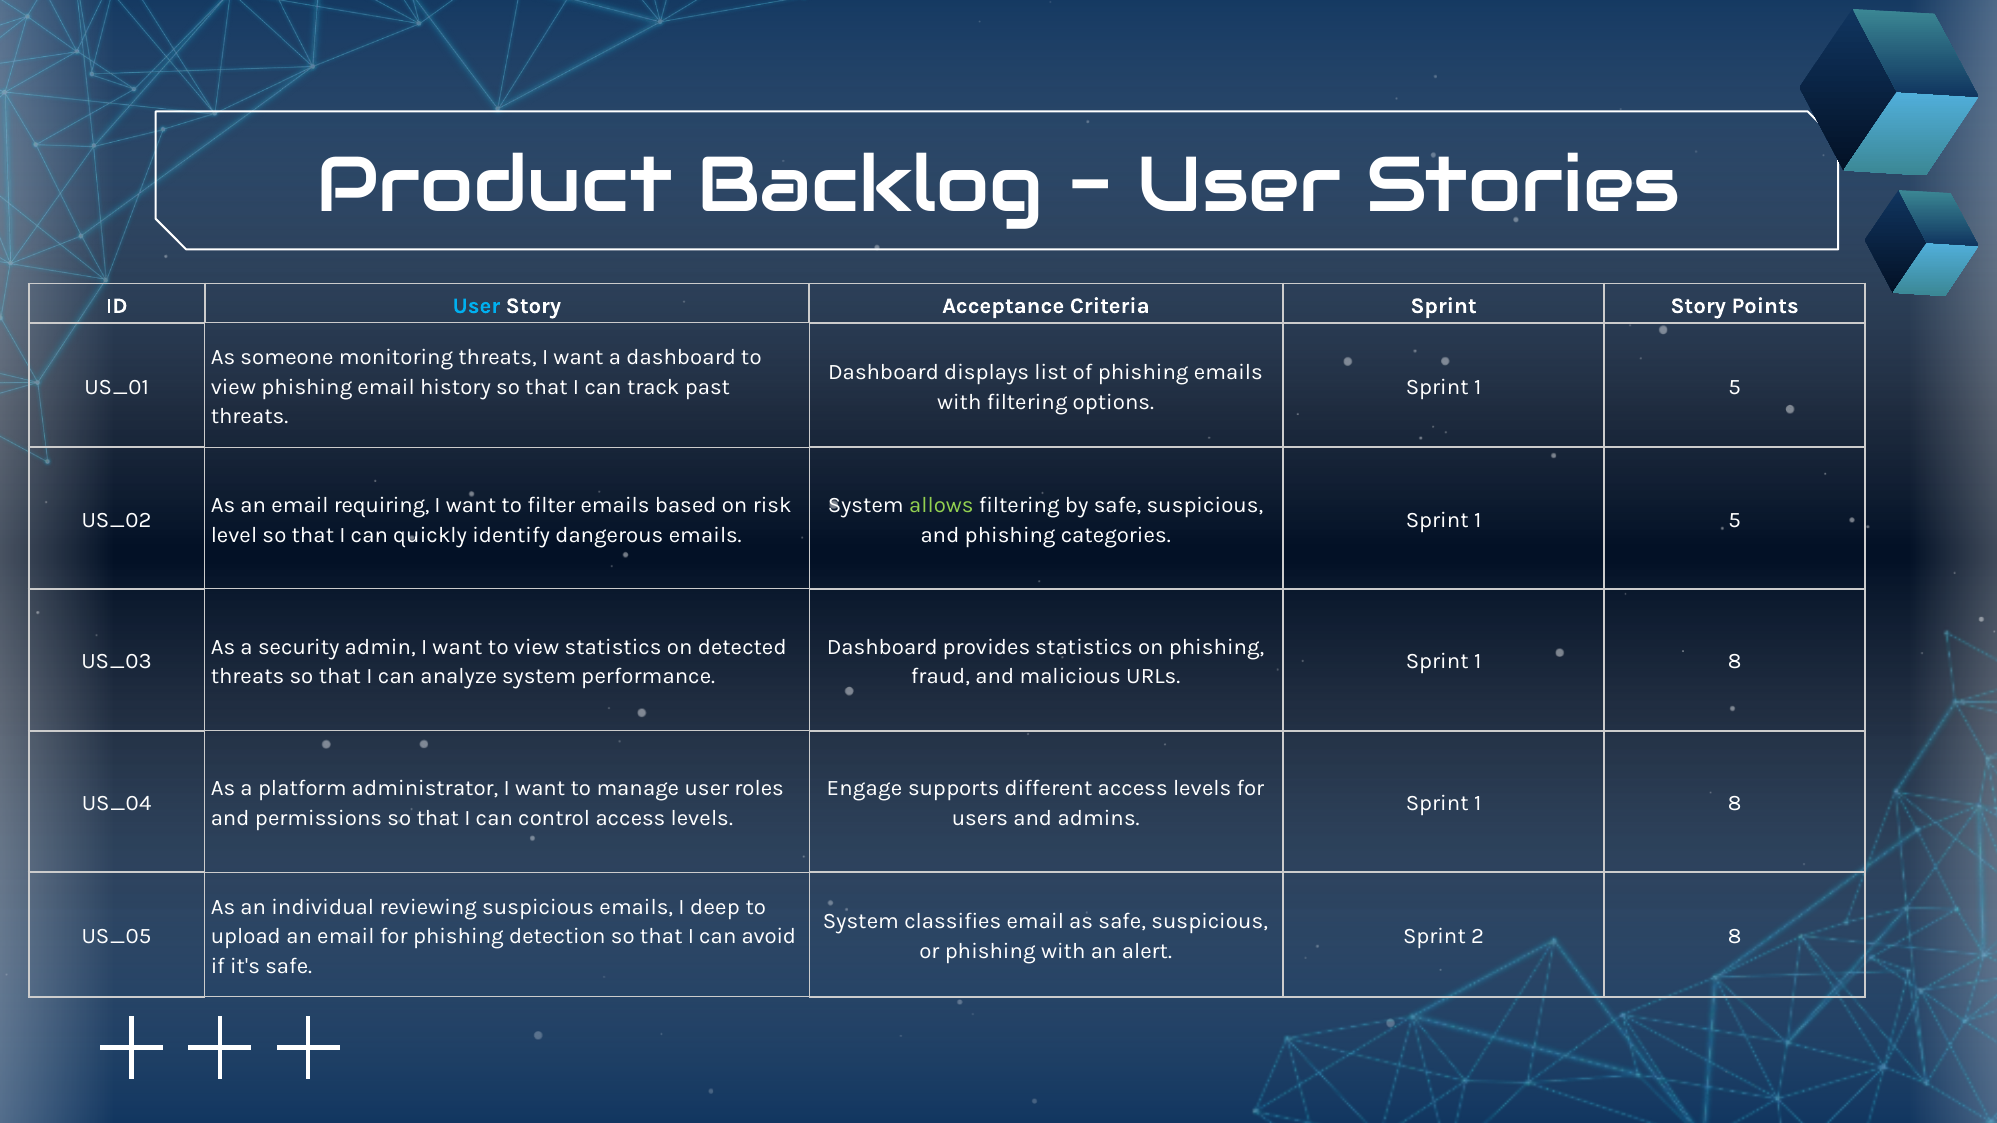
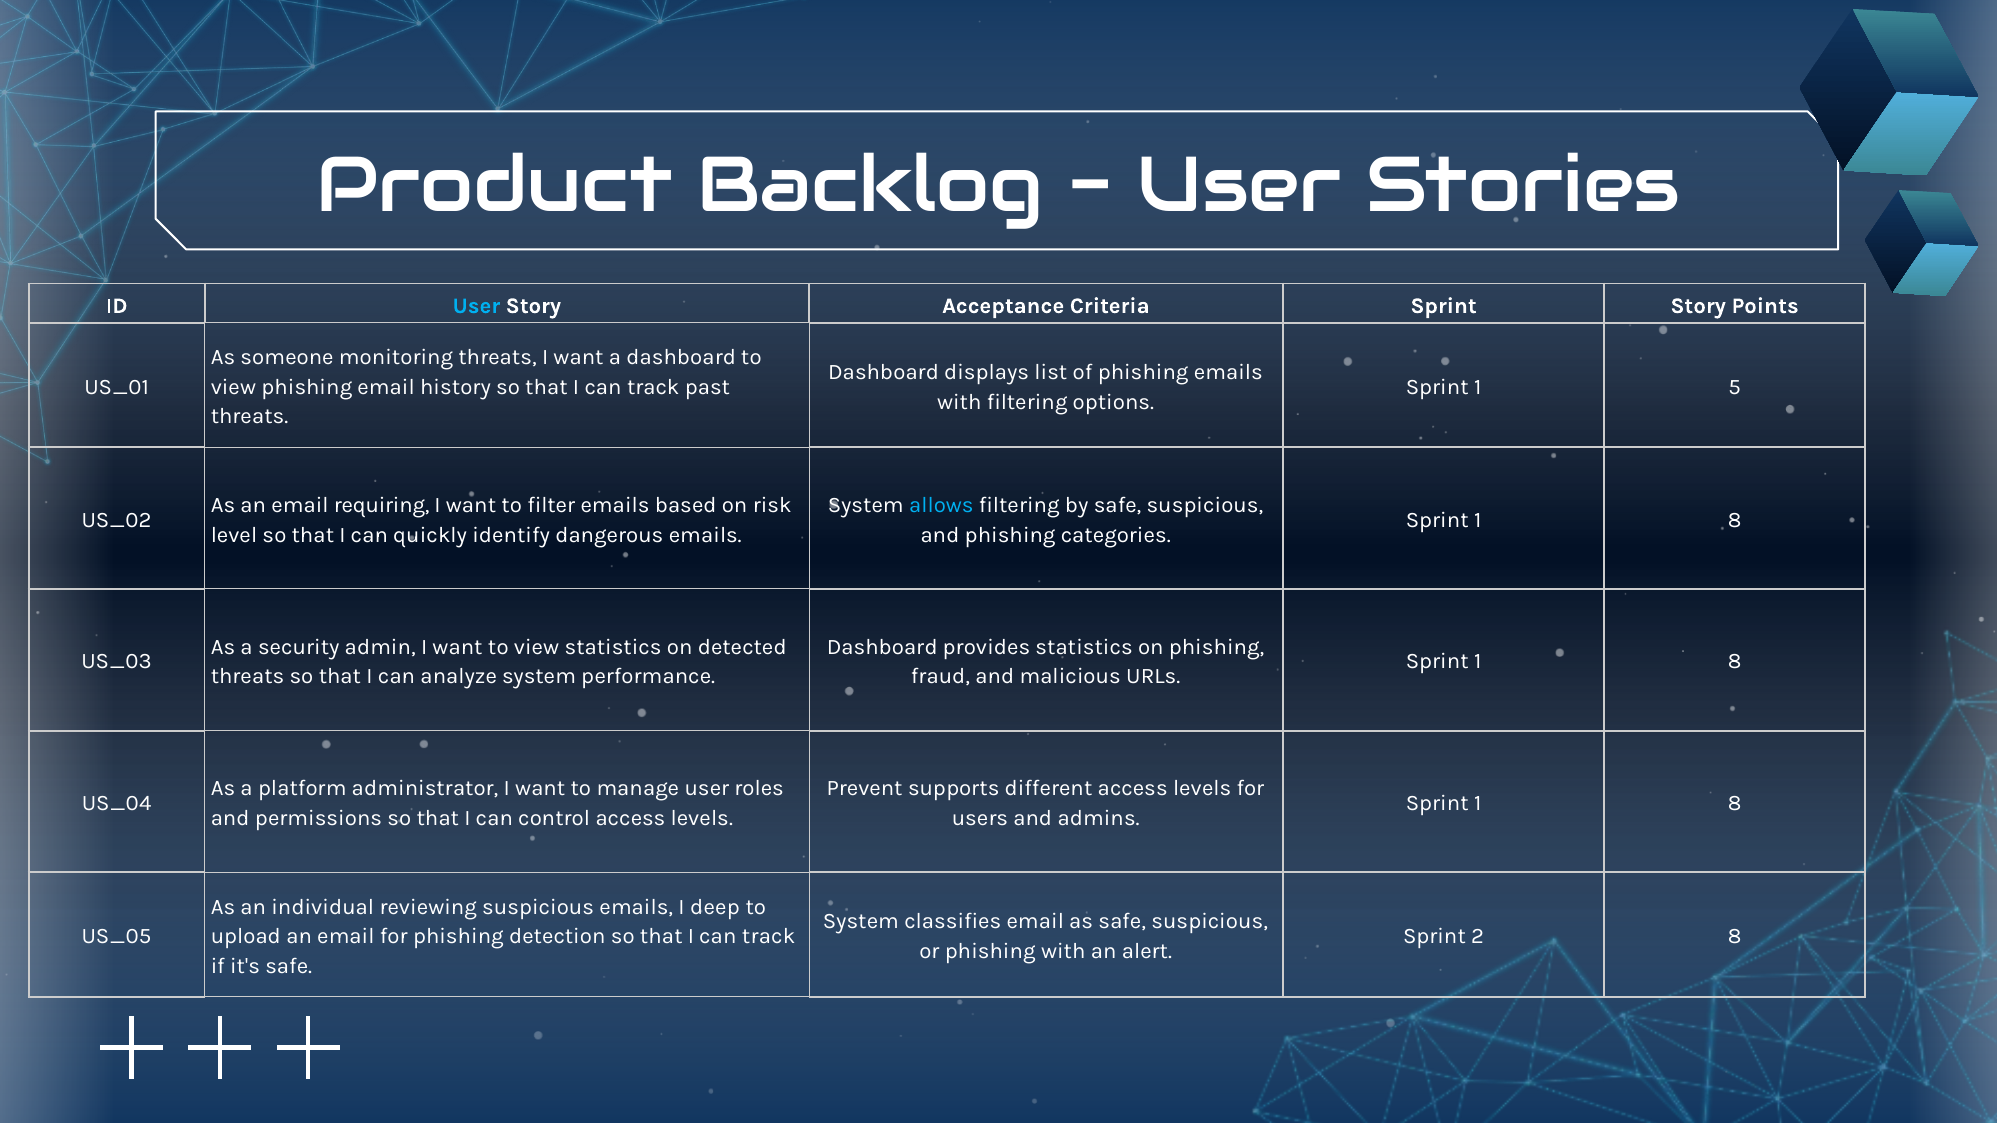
allows colour: light green -> light blue (941, 505)
5: 5 -> 8 (1735, 520)
Engage: Engage -> Prevent (865, 789)
avoid: avoid -> track (769, 937)
